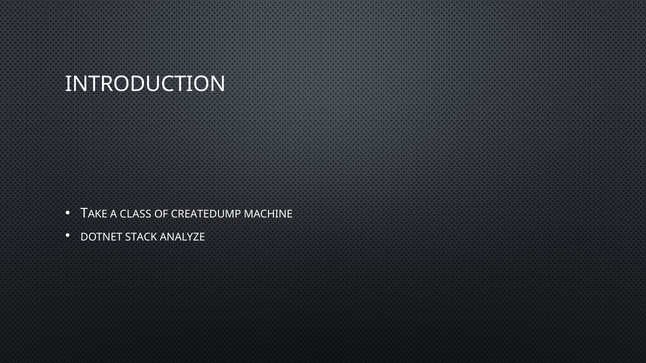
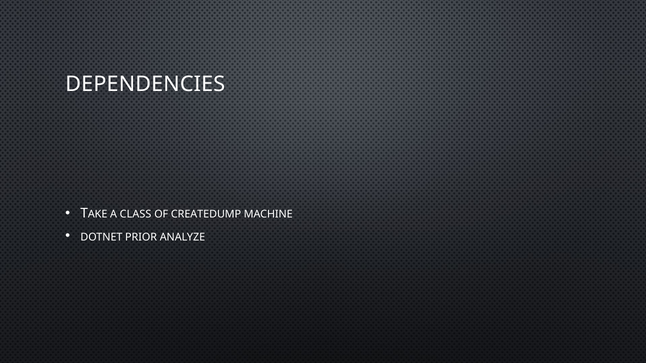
INTRODUCTION: INTRODUCTION -> DEPENDENCIES (145, 84)
STACK: STACK -> PRIOR (141, 237)
